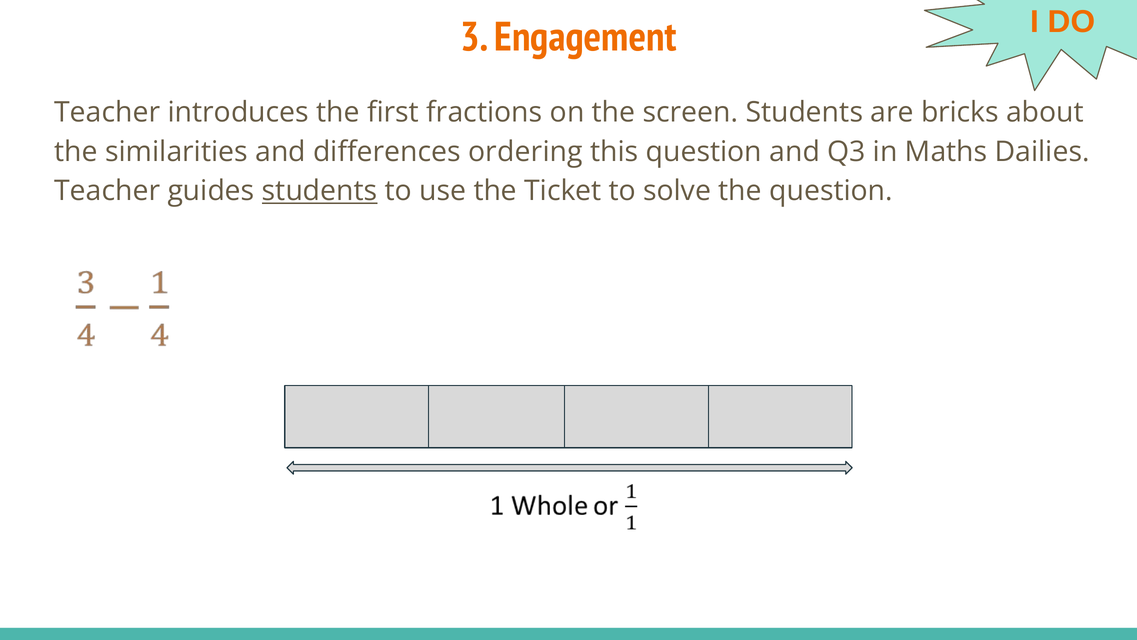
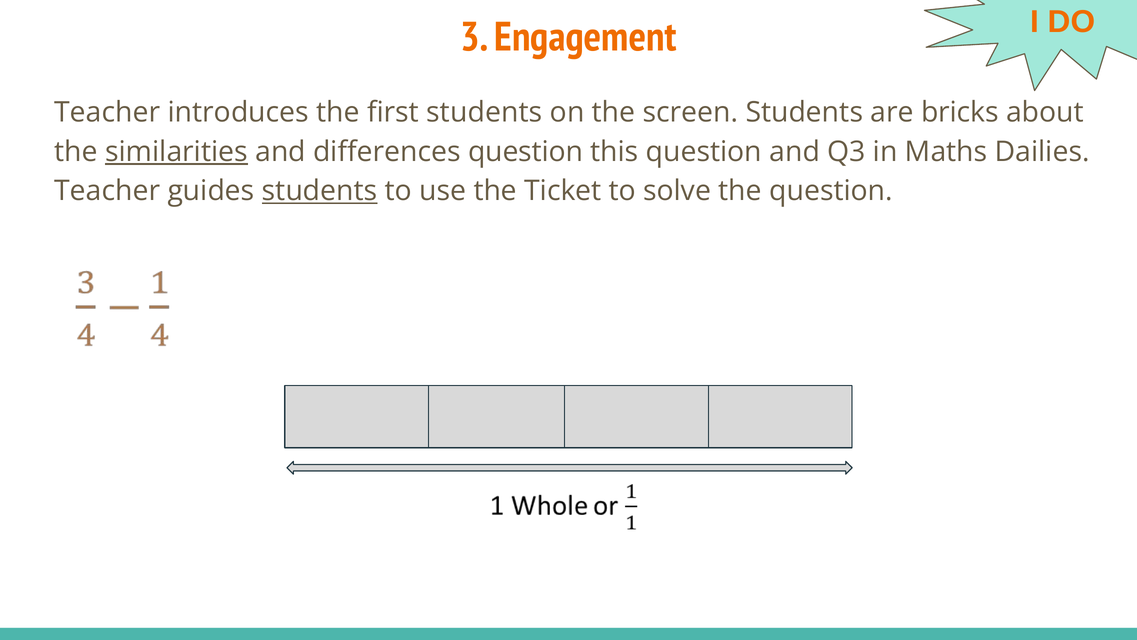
first fractions: fractions -> students (484, 113)
similarities underline: none -> present (177, 152)
differences ordering: ordering -> question (526, 152)
